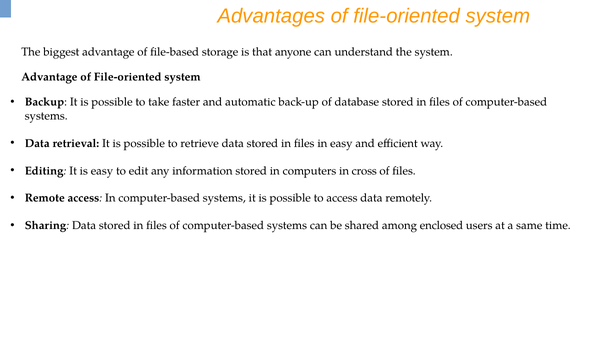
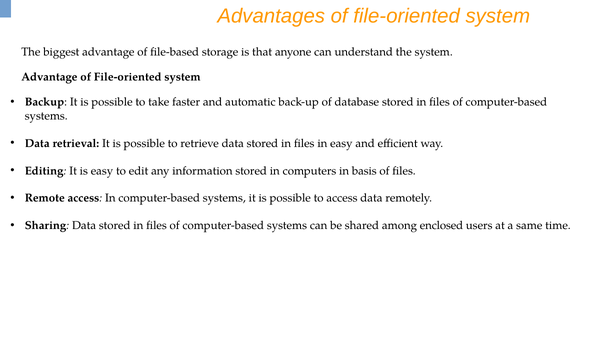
cross: cross -> basis (364, 171)
